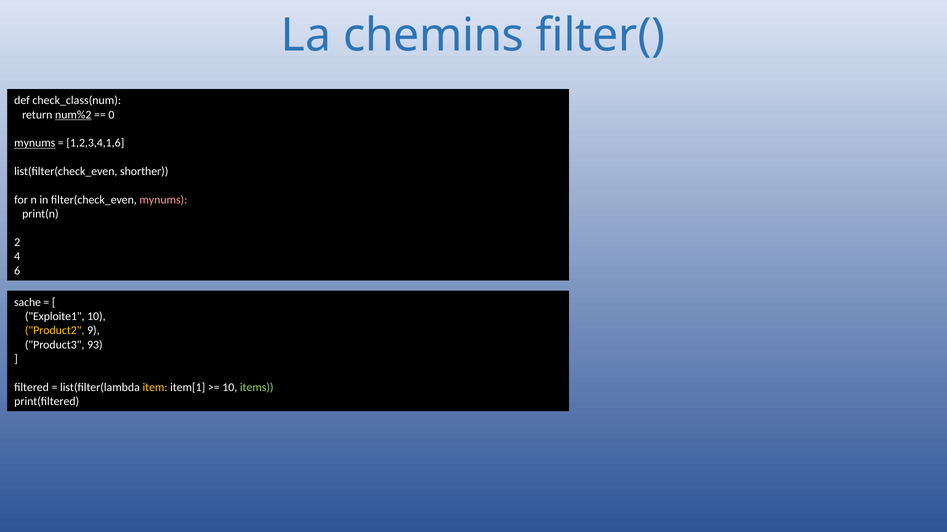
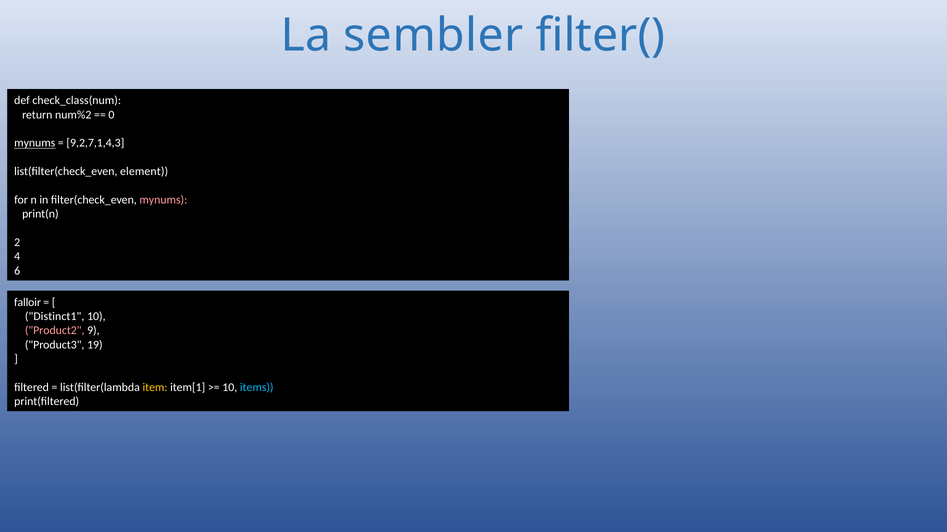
chemins: chemins -> sembler (433, 36)
num%2 underline: present -> none (73, 115)
1,2,3,4,1,6: 1,2,3,4,1,6 -> 9,2,7,1,4,3 (95, 143)
shorther: shorther -> element (144, 172)
sache: sache -> falloir (28, 303)
Exploite1: Exploite1 -> Distinct1 (55, 317)
Product2 colour: yellow -> pink (55, 331)
93: 93 -> 19 (95, 345)
items colour: light green -> light blue (257, 388)
